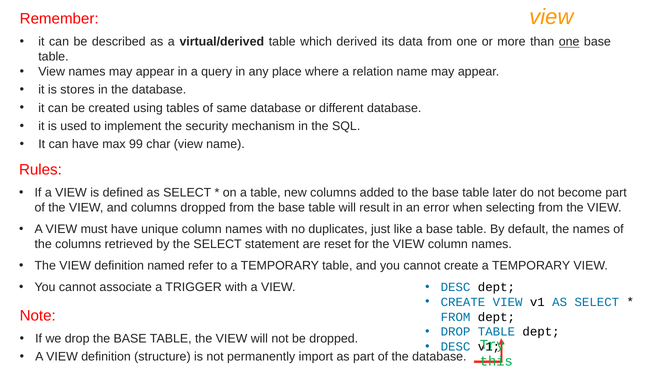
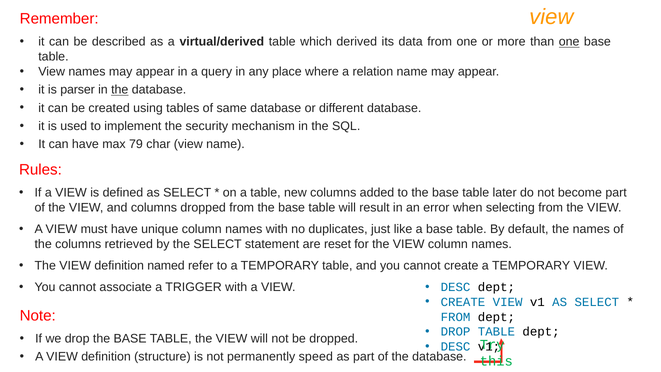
stores: stores -> parser (78, 90)
the underline: none -> present (120, 90)
99: 99 -> 79 (136, 144)
import: import -> speed (316, 357)
